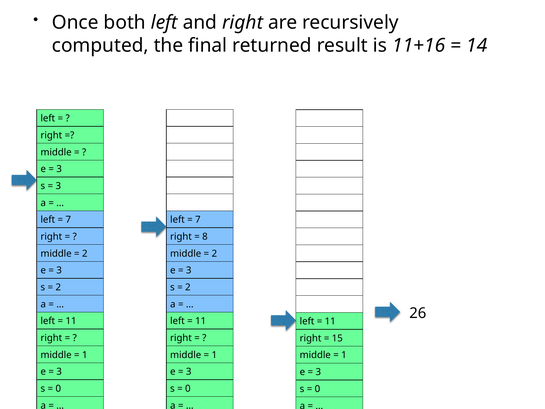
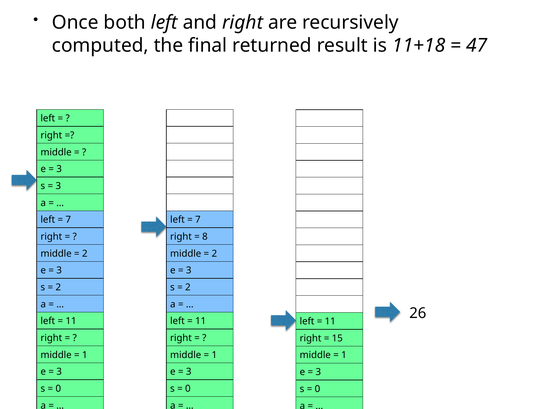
11+16: 11+16 -> 11+18 (419, 45)
14: 14 -> 47 (477, 45)
